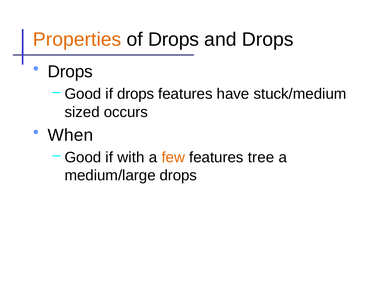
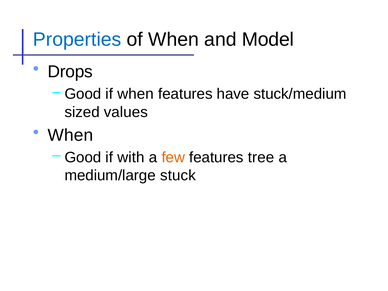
Properties colour: orange -> blue (77, 40)
of Drops: Drops -> When (174, 40)
and Drops: Drops -> Model (268, 40)
if drops: drops -> when (136, 94)
occurs: occurs -> values (126, 112)
medium/large drops: drops -> stuck (178, 176)
